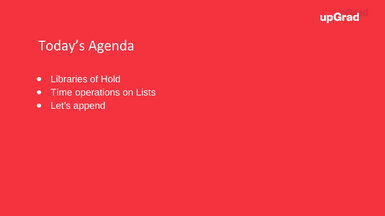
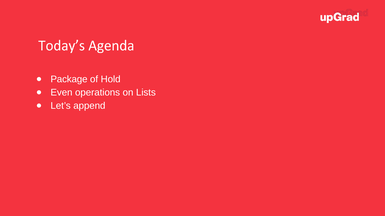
Libraries: Libraries -> Package (69, 79)
Time: Time -> Even (62, 93)
